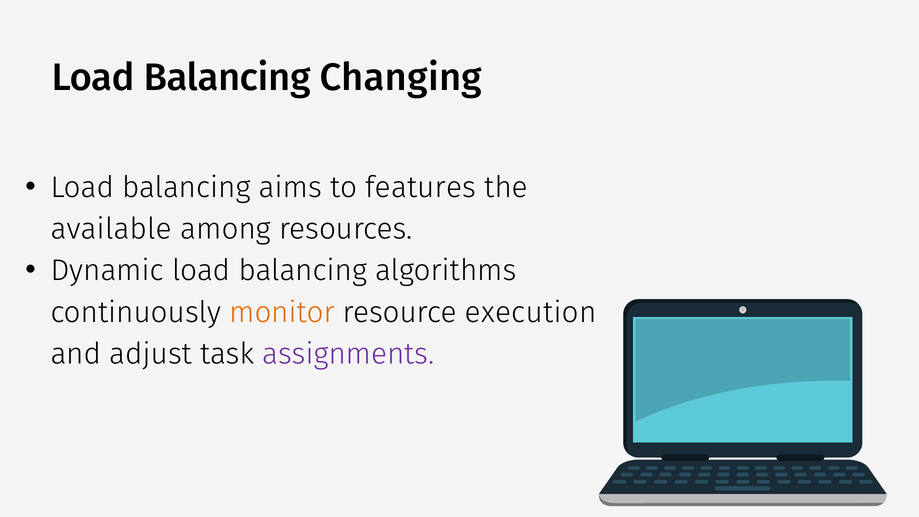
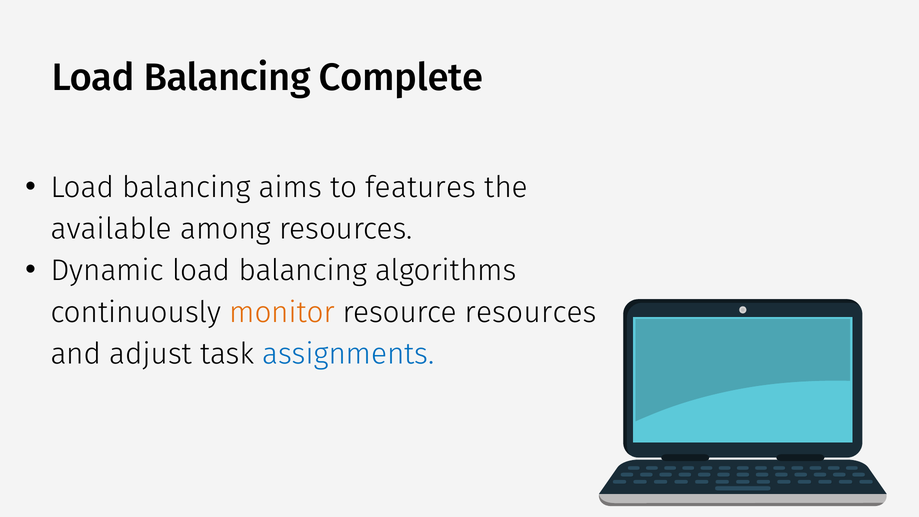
Changing: Changing -> Complete (401, 78)
resource execution: execution -> resources (531, 312)
assignments colour: purple -> blue (348, 354)
